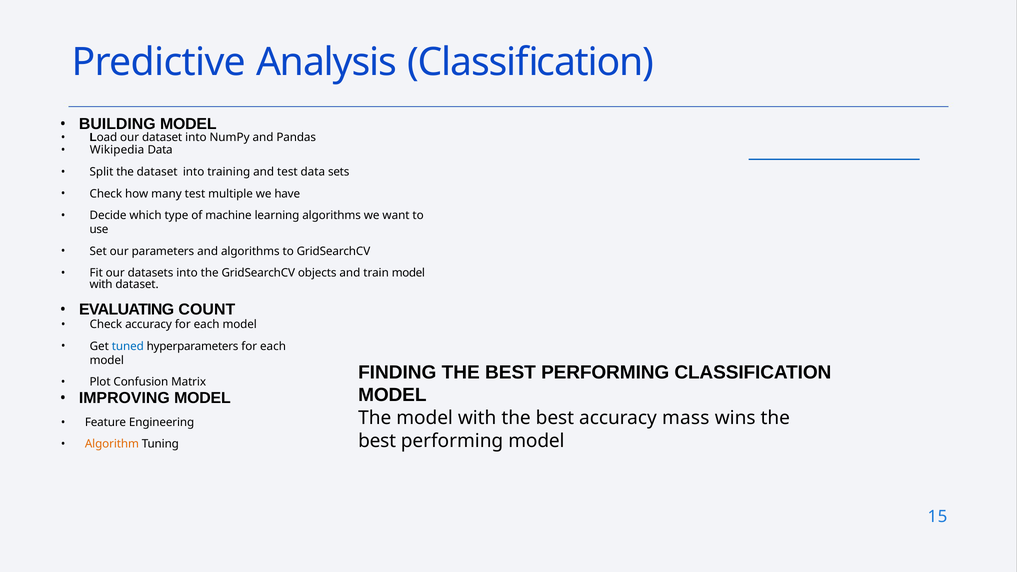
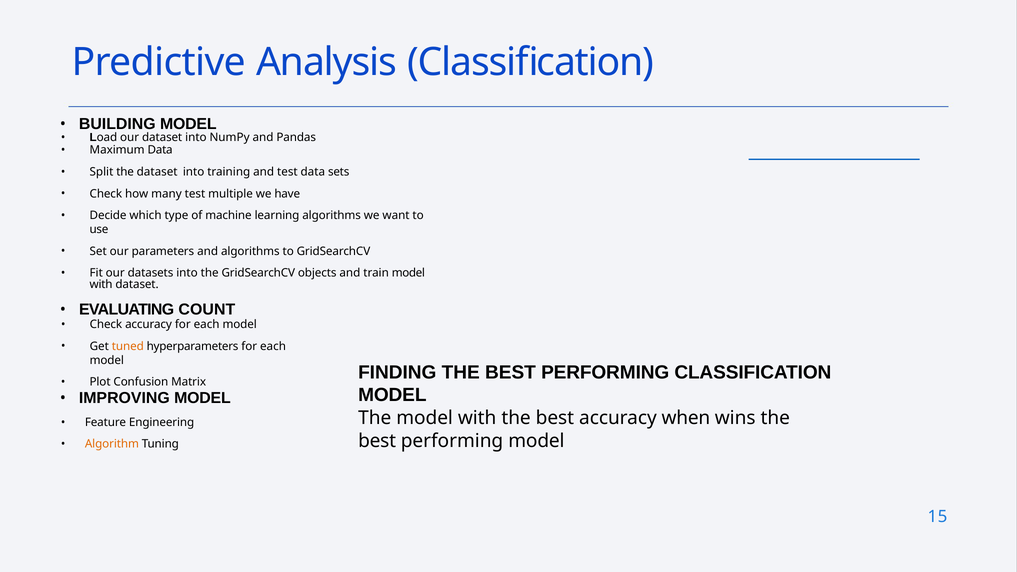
Wikipedia: Wikipedia -> Maximum (117, 150)
tuned colour: blue -> orange (128, 346)
mass: mass -> when (686, 418)
